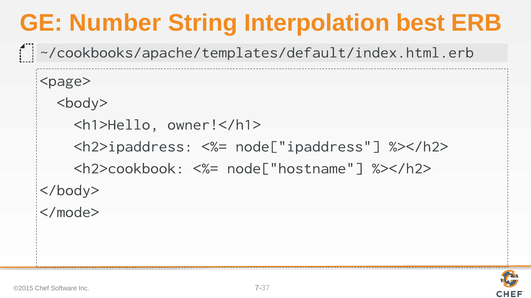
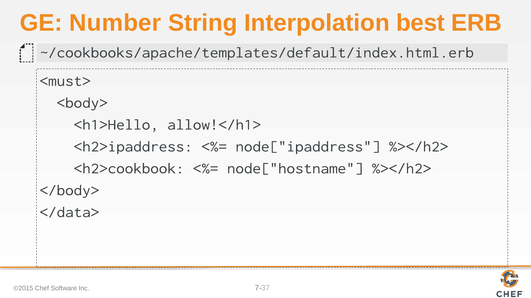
<page>: <page> -> <must> (65, 81)
owner!</h1>: owner!</h1> -> allow!</h1> (214, 125)
</mode>: </mode> -> </data> (69, 212)
